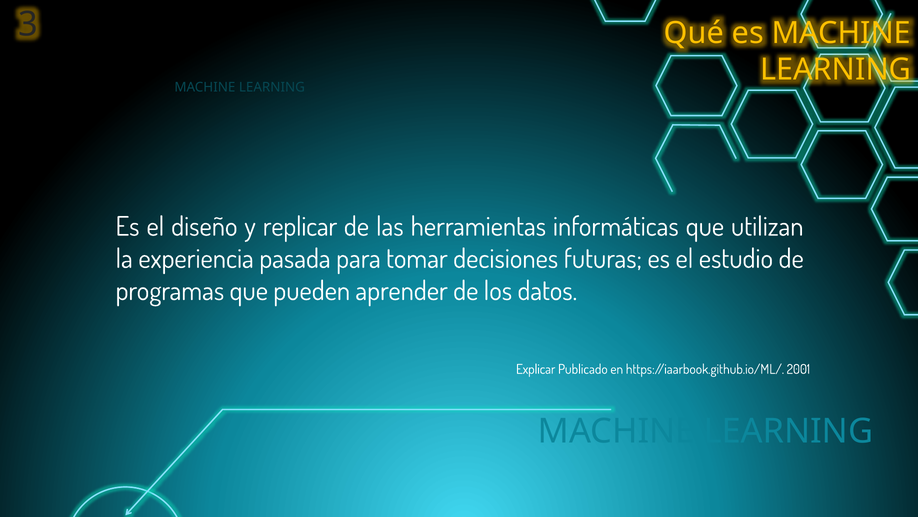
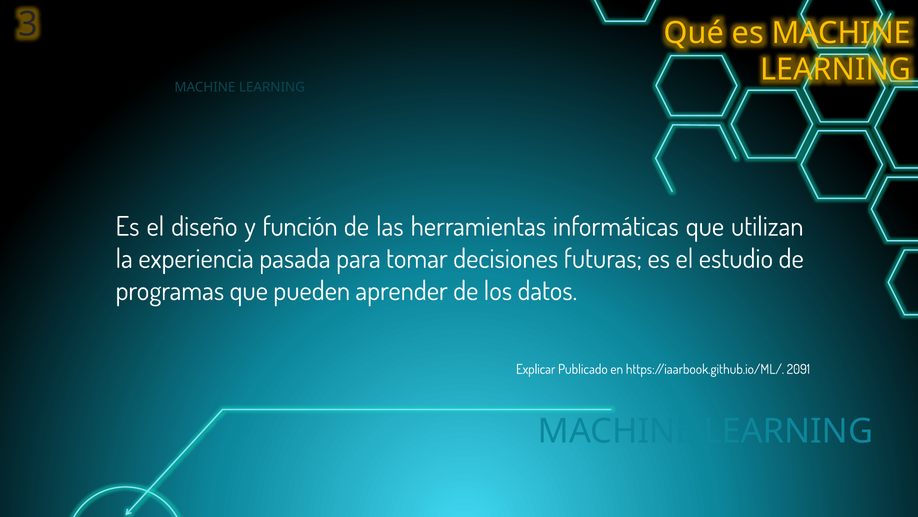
replicar: replicar -> función (300, 227)
2001: 2001 -> 2091 (798, 369)
